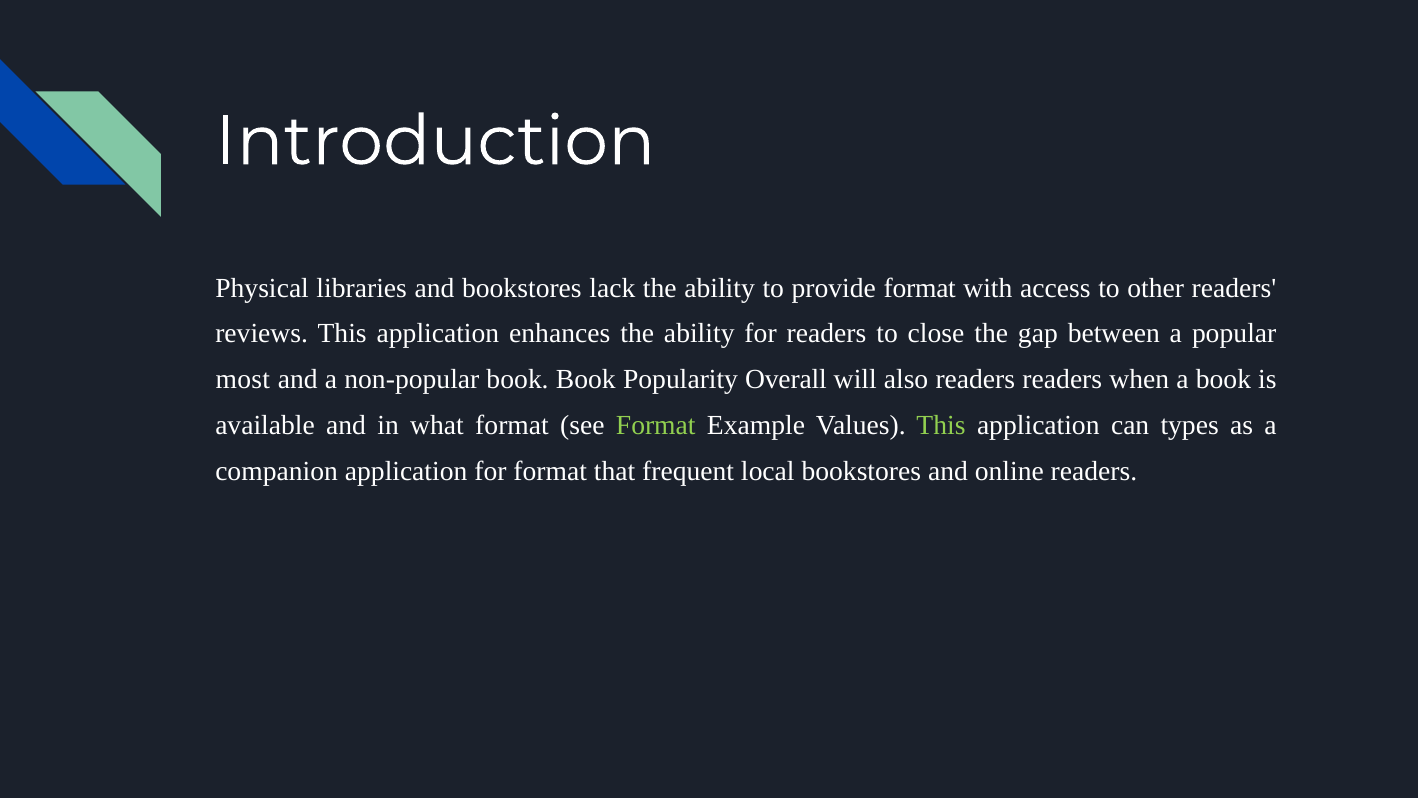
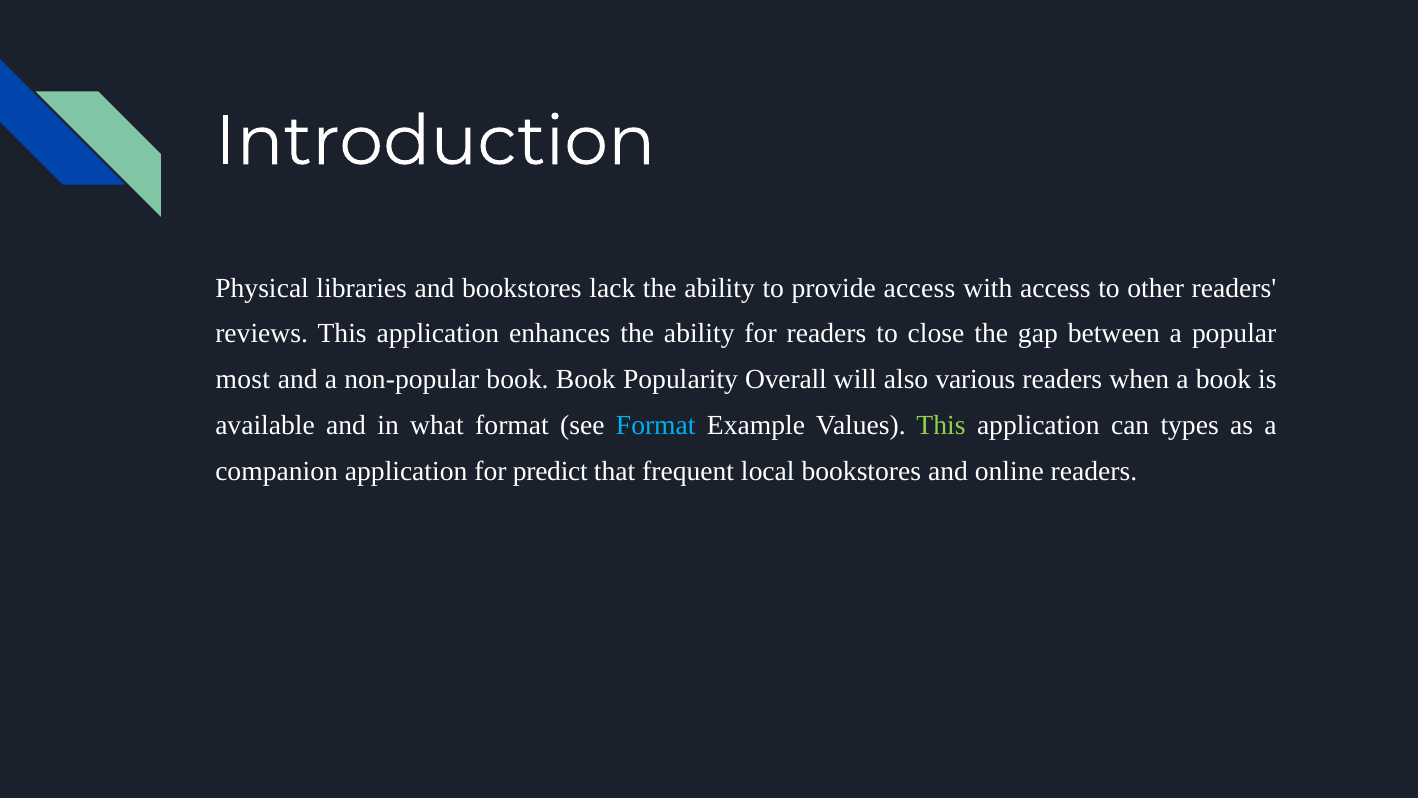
provide format: format -> access (920, 288)
also readers: readers -> various (975, 379)
Format colour: light green -> light blue (656, 425)
for format: format -> predict (550, 471)
